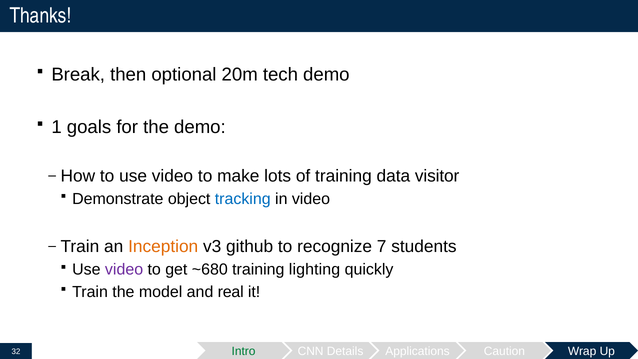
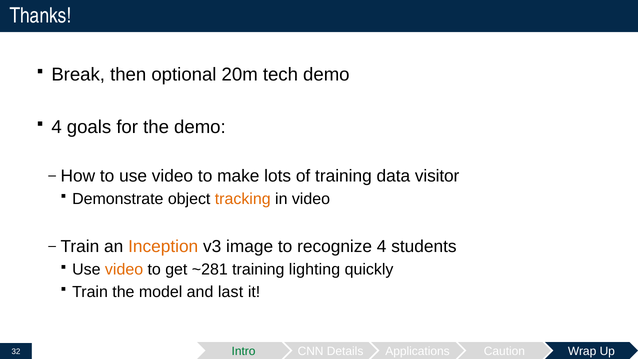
1: 1 -> 4 (57, 127)
tracking colour: blue -> orange (243, 199)
github: github -> image (250, 247)
recognize 7: 7 -> 4 (382, 247)
video colour: purple -> orange (124, 270)
~680: ~680 -> ~281 (210, 270)
real: real -> last (231, 292)
